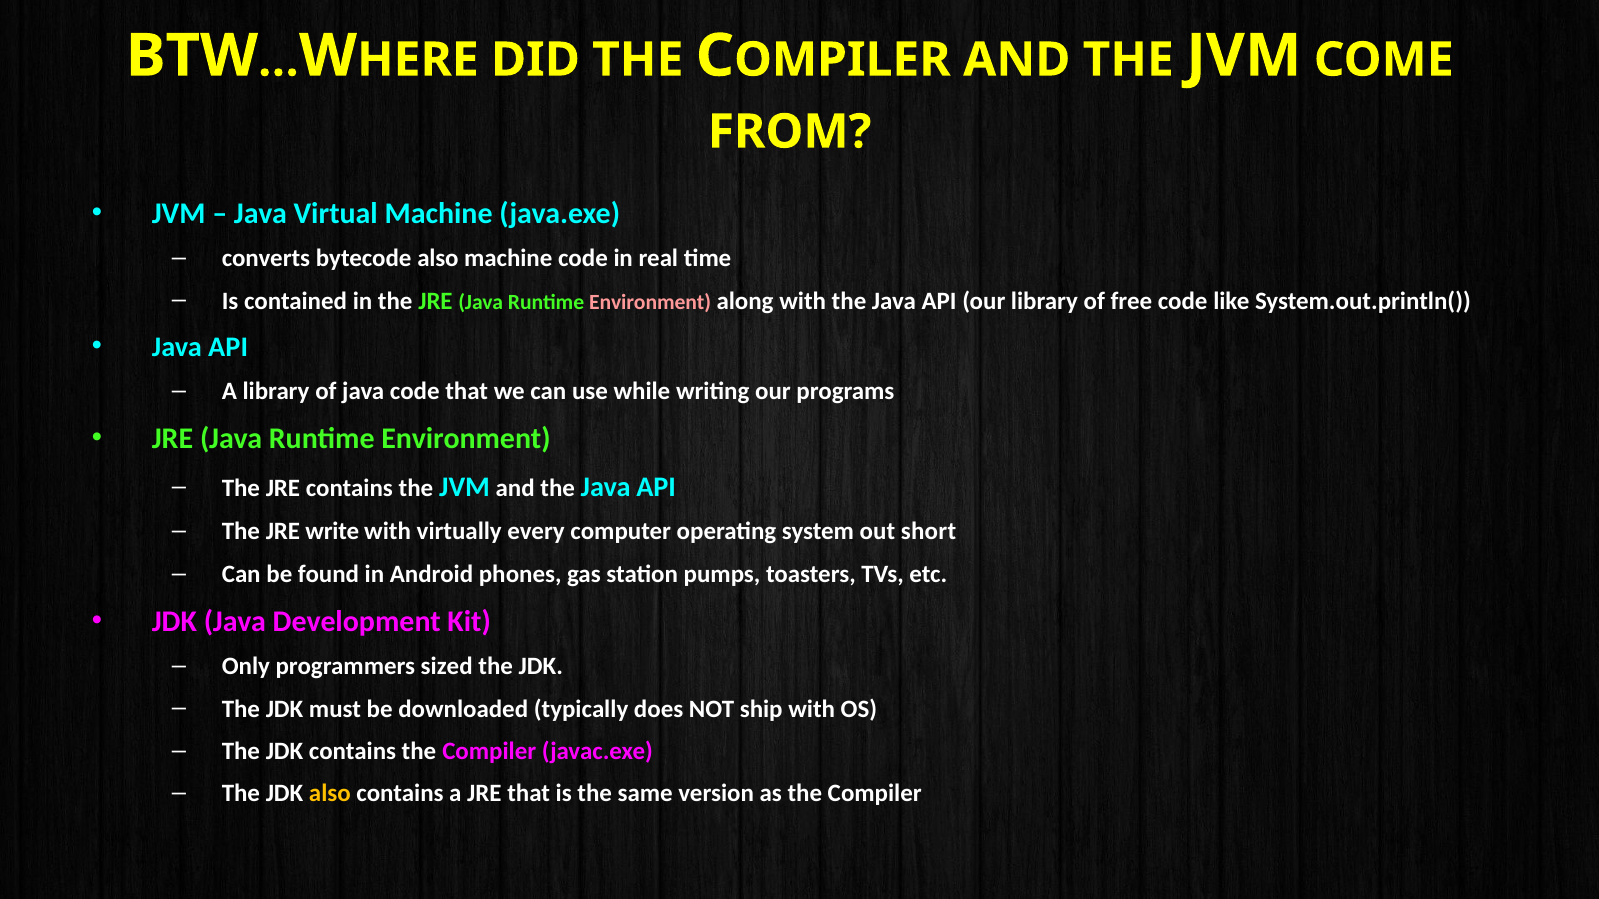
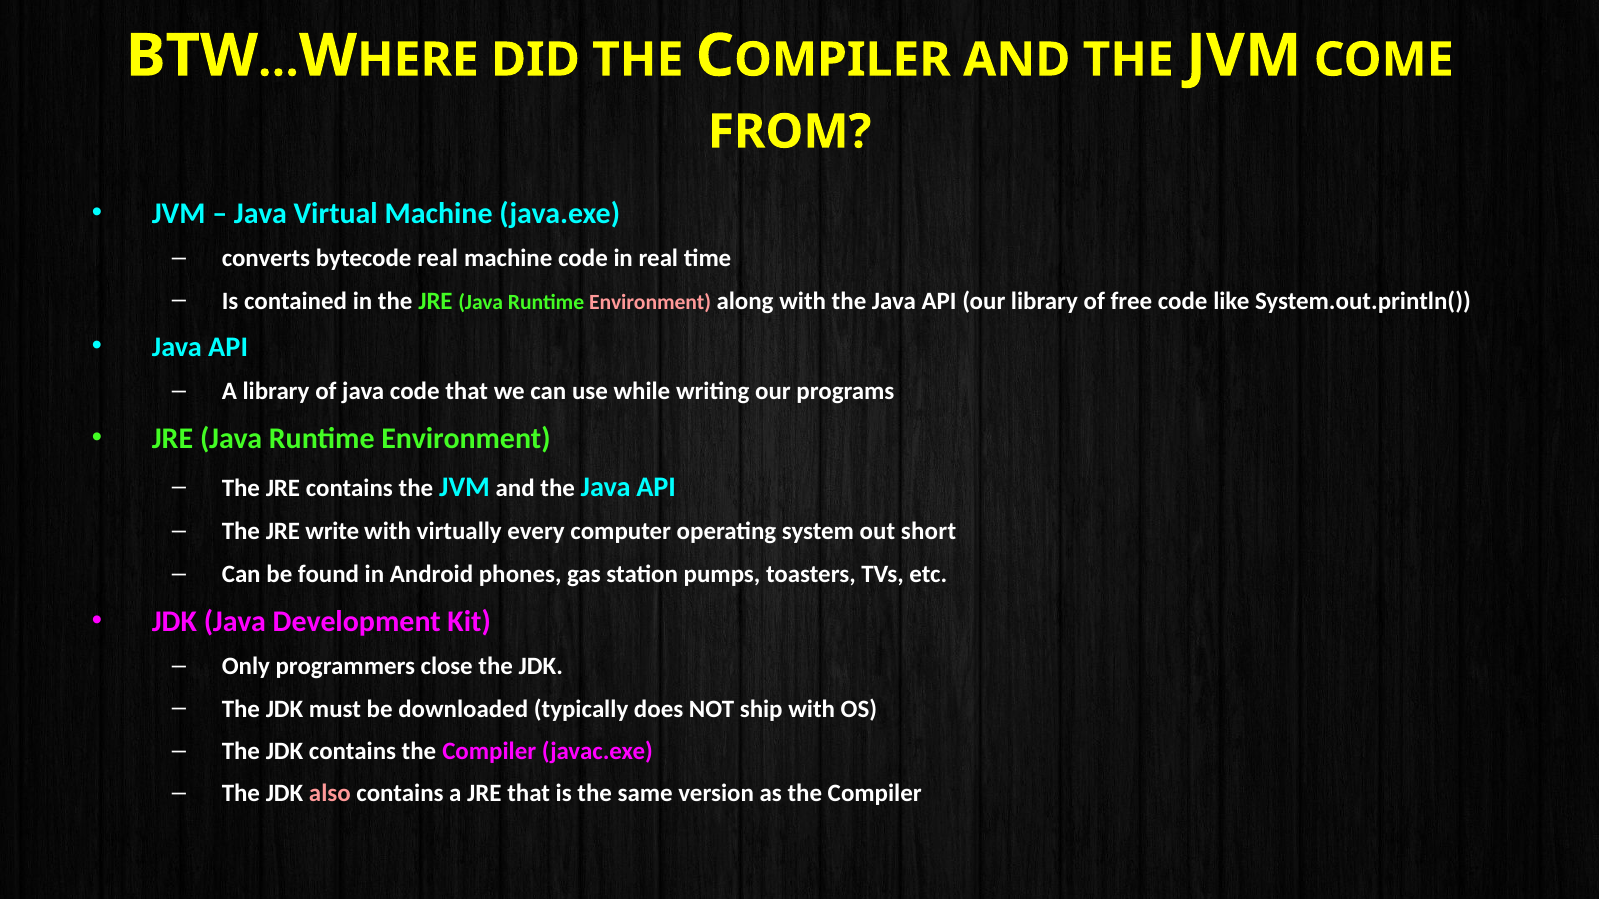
bytecode also: also -> real (438, 259)
sized: sized -> close (447, 667)
also colour: yellow -> pink (330, 794)
